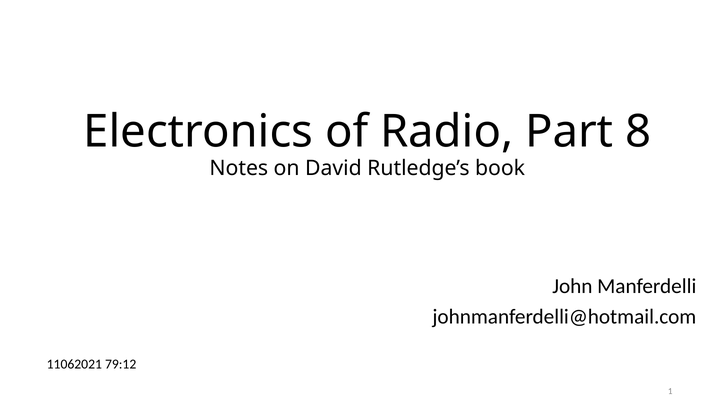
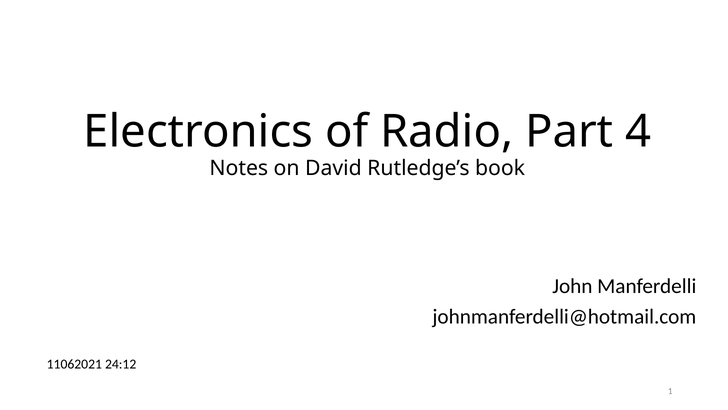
8: 8 -> 4 (638, 132)
79:12: 79:12 -> 24:12 (121, 364)
